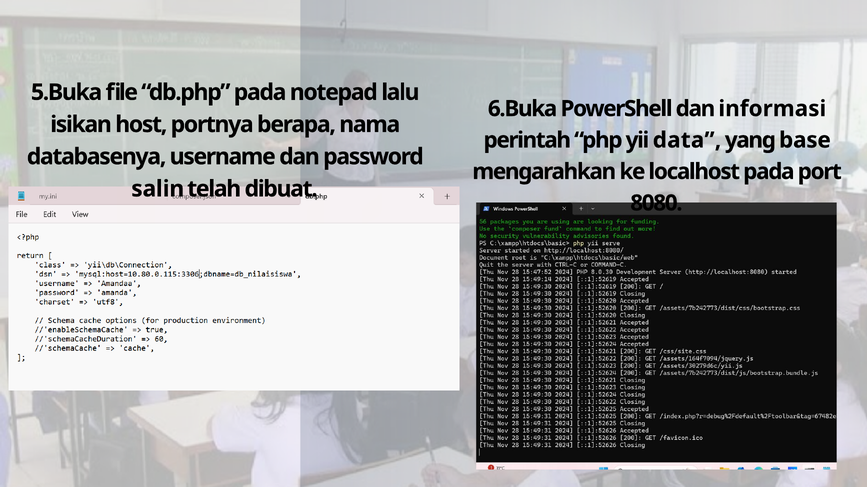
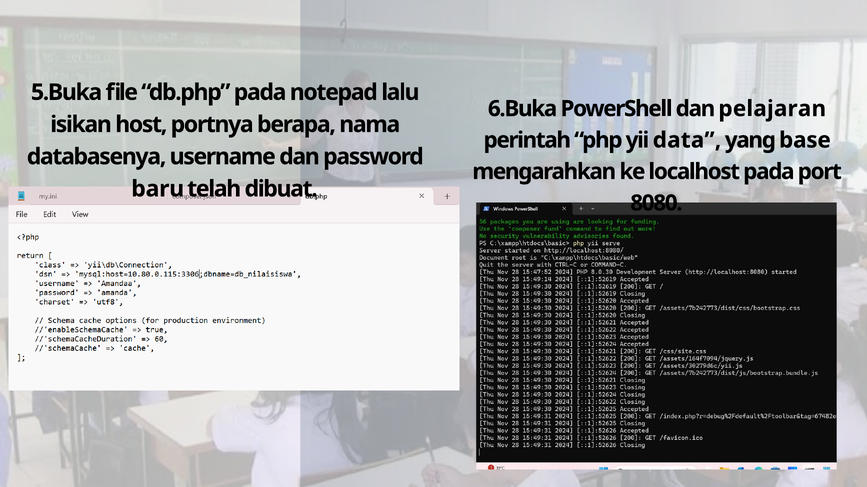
informasi: informasi -> pelajaran (772, 109)
salin: salin -> baru (158, 189)
